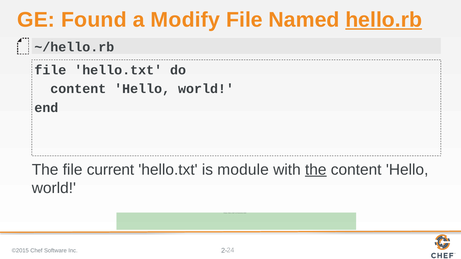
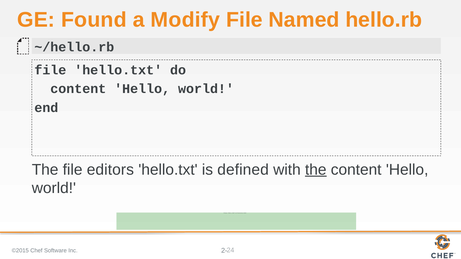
hello.rb underline: present -> none (384, 20)
current: current -> editors (110, 170)
module: module -> defined (243, 170)
